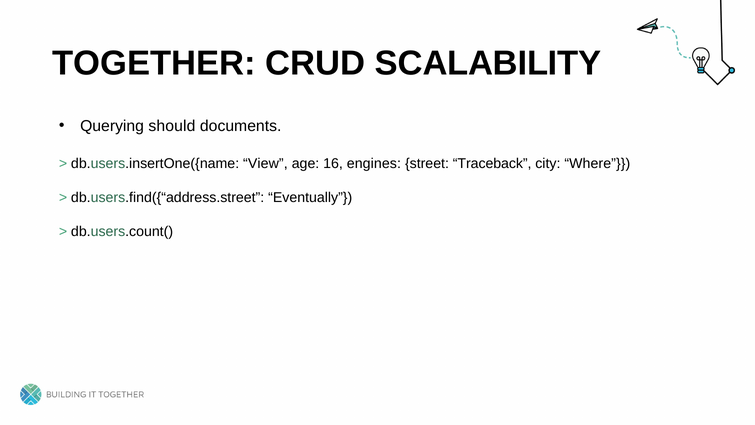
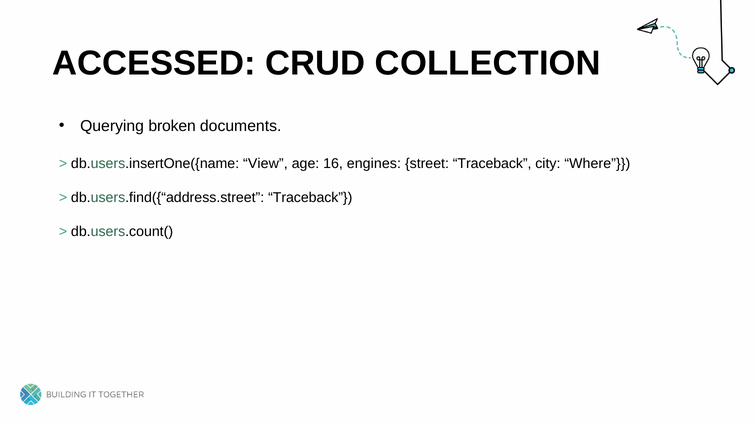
TOGETHER: TOGETHER -> ACCESSED (154, 63)
SCALABILITY: SCALABILITY -> COLLECTION (488, 63)
should: should -> broken (172, 126)
db.users.find({“address.street Eventually: Eventually -> Traceback (310, 197)
